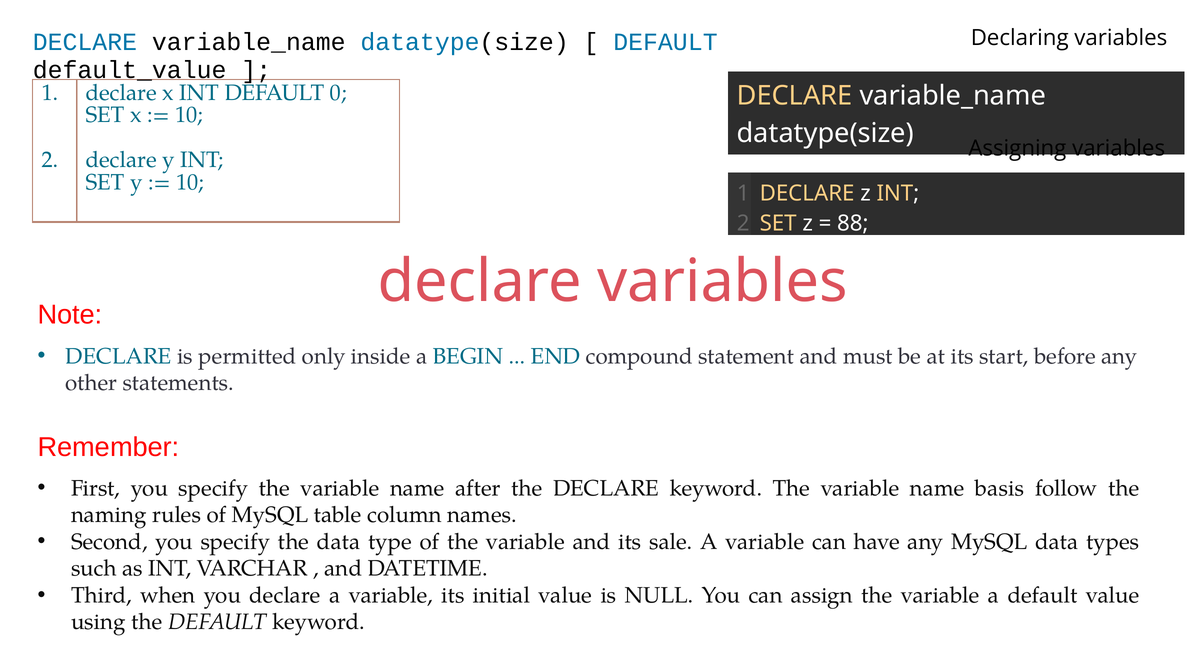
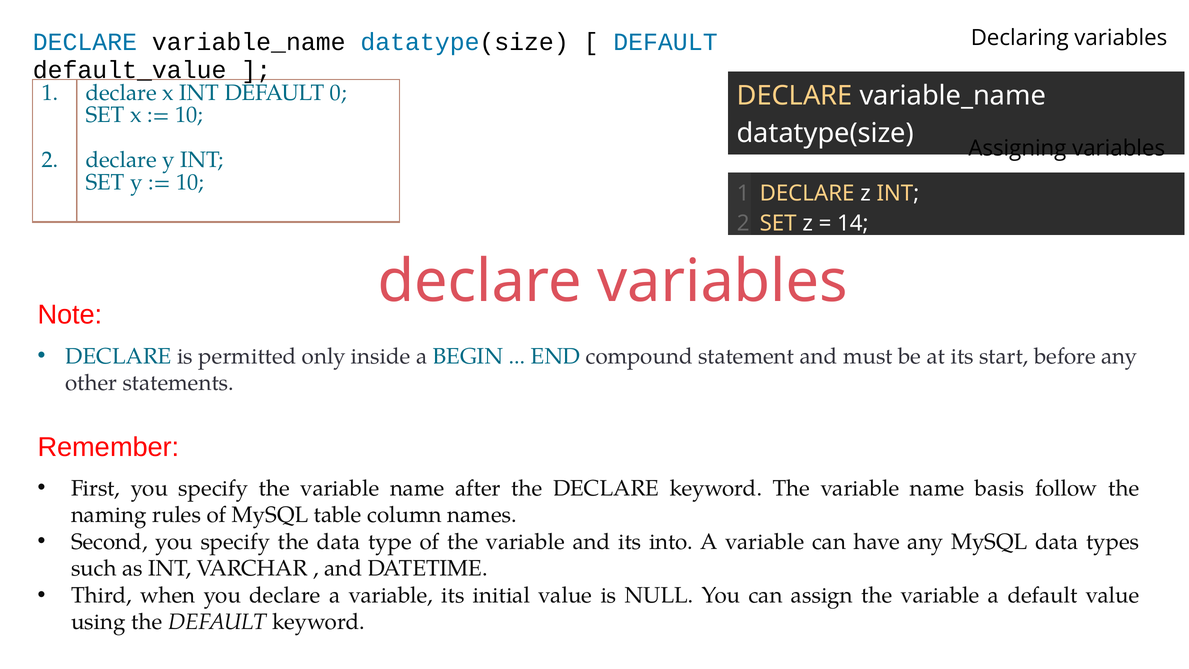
88: 88 -> 14 (853, 224)
sale: sale -> into (671, 542)
